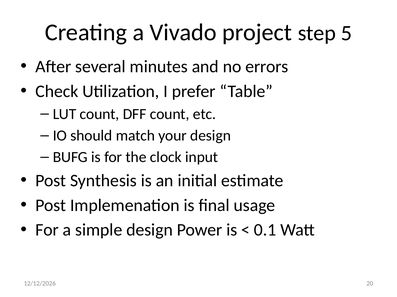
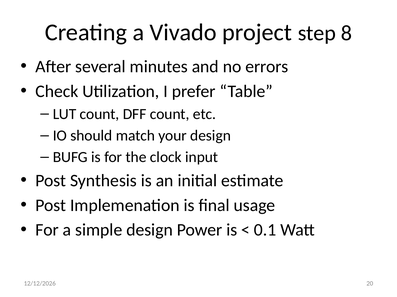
5: 5 -> 8 (346, 33)
